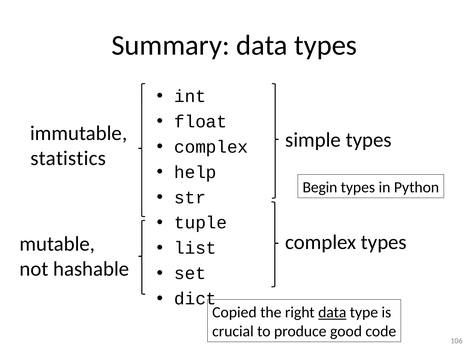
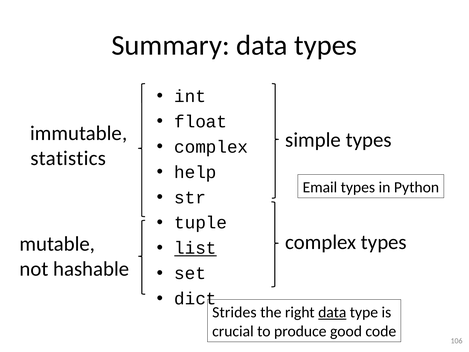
Begin: Begin -> Email (320, 187)
list underline: none -> present (195, 248)
Copied: Copied -> Strides (234, 312)
